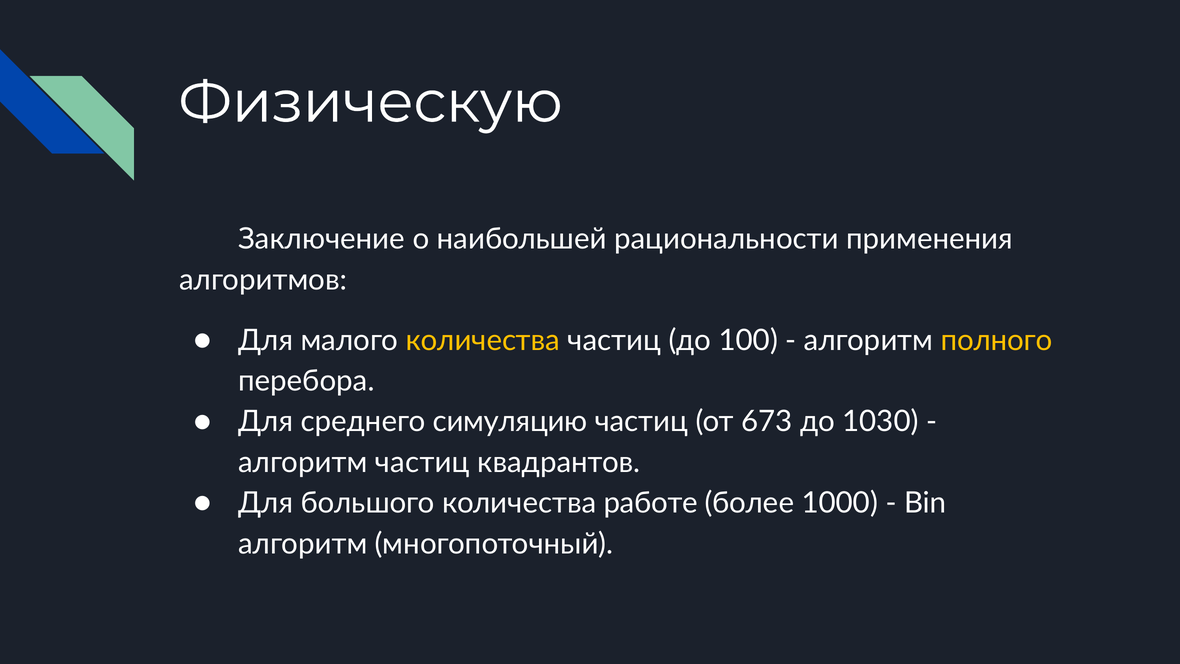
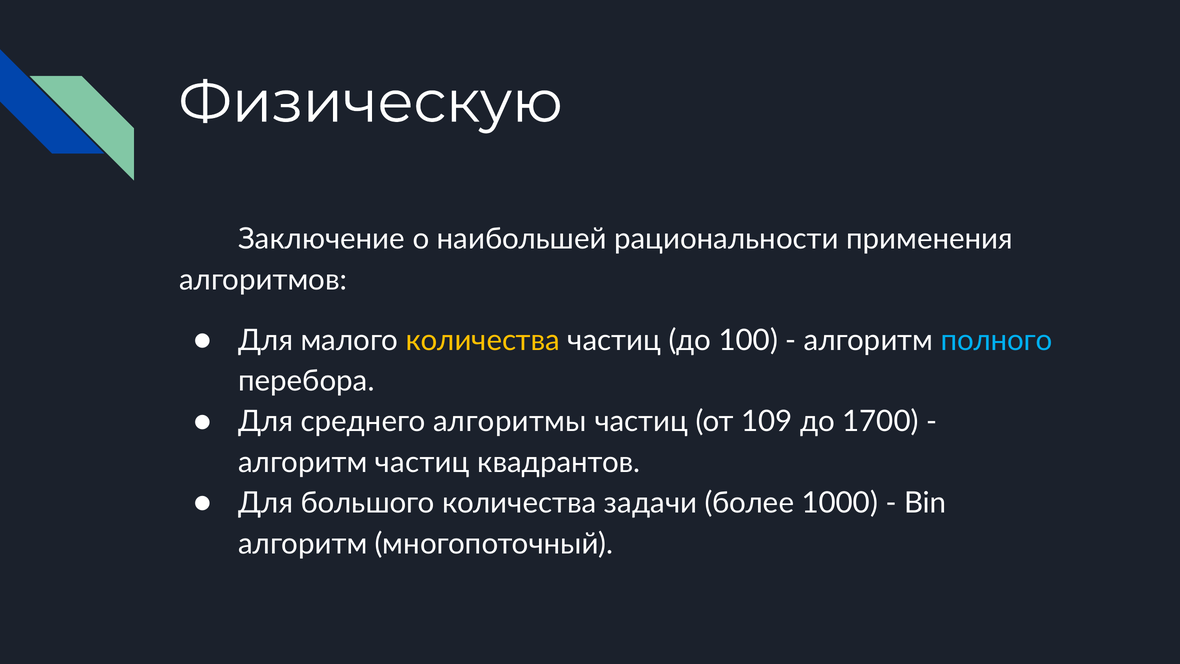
полного colour: yellow -> light blue (997, 340)
симуляцию: симуляцию -> алгоритмы (510, 422)
673: 673 -> 109 (767, 422)
1030: 1030 -> 1700 (880, 422)
работе: работе -> задачи (651, 503)
